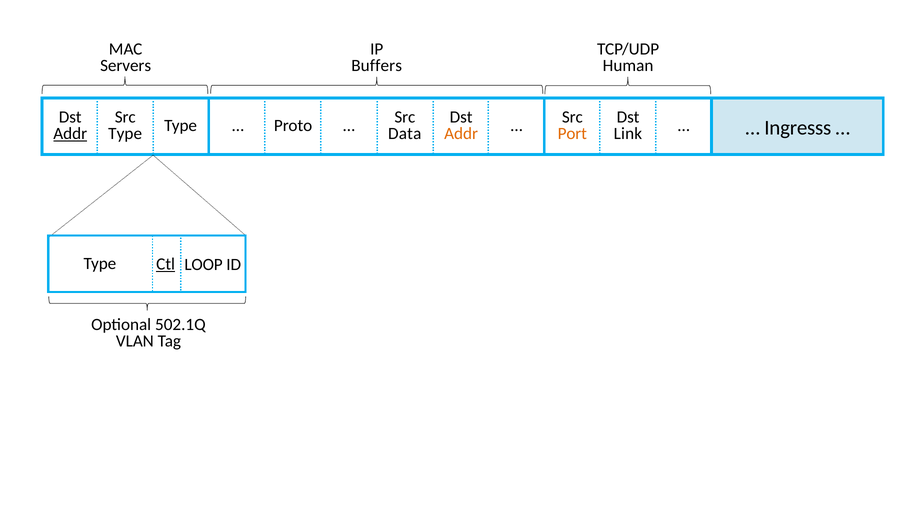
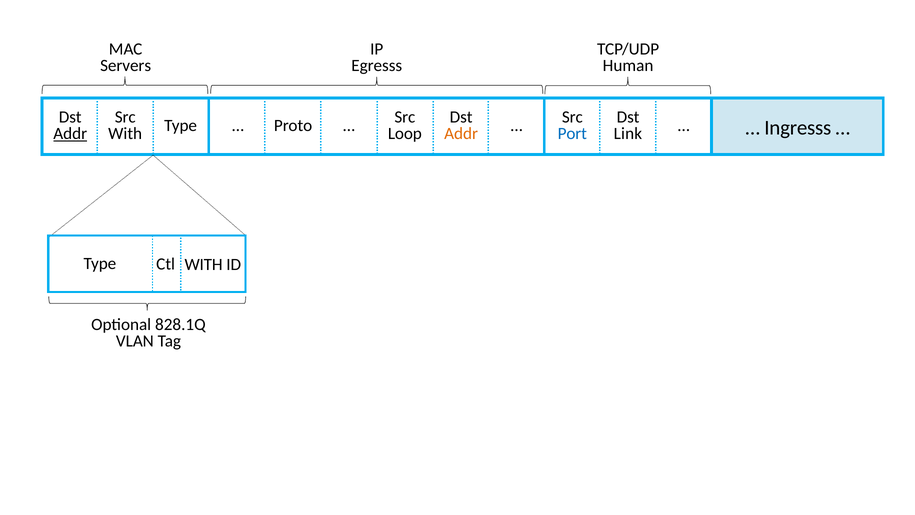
Buffers: Buffers -> Egresss (377, 66)
Type: Type -> With (125, 134)
Data: Data -> Loop (405, 134)
Port colour: orange -> blue (572, 134)
Ctl underline: present -> none (166, 264)
LOOP: LOOP -> WITH (204, 264)
502.1Q: 502.1Q -> 828.1Q (180, 324)
